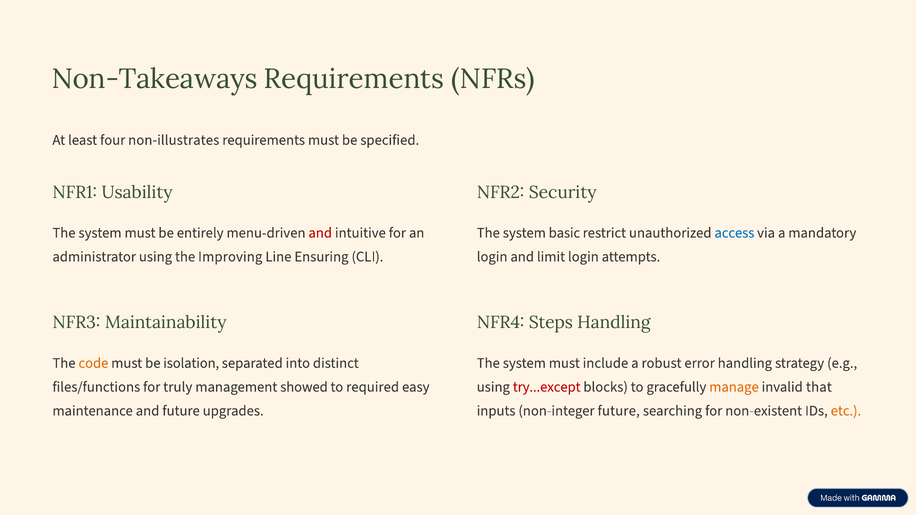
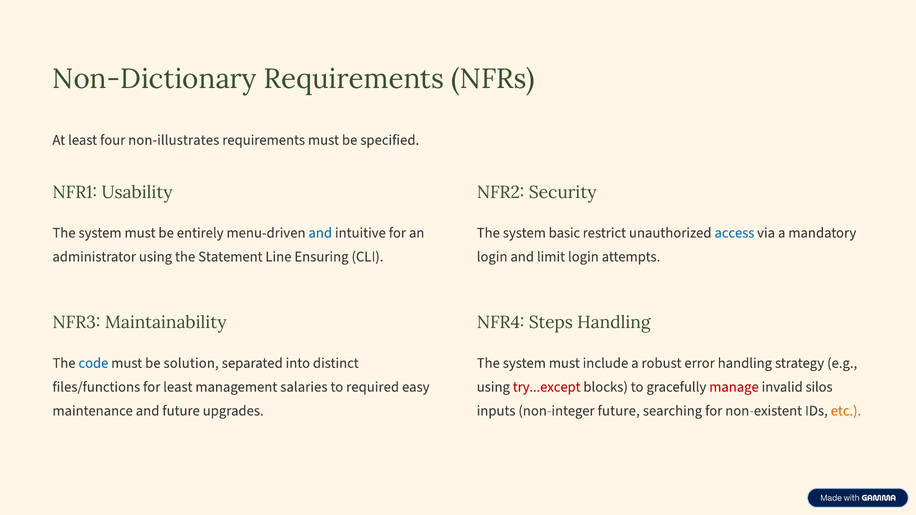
Non-Takeaways: Non-Takeaways -> Non-Dictionary (155, 79)
and colour: red -> blue (320, 233)
Improving: Improving -> Statement (230, 257)
code colour: orange -> blue (93, 363)
isolation: isolation -> solution (191, 363)
for truly: truly -> least (178, 387)
showed: showed -> salaries (304, 387)
manage colour: orange -> red (734, 387)
that: that -> silos (819, 387)
